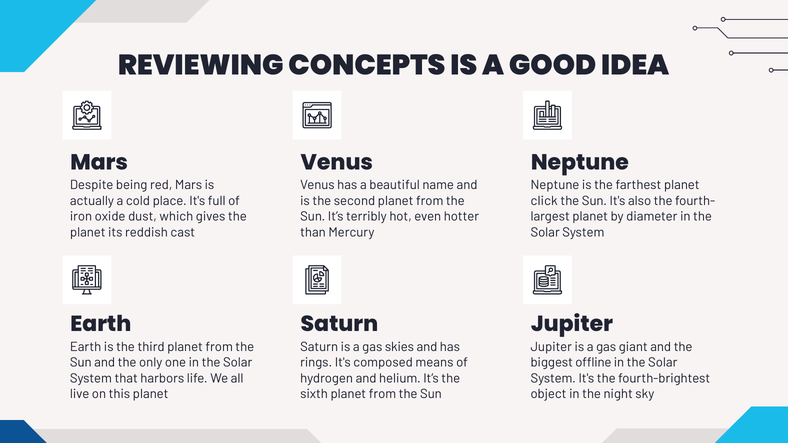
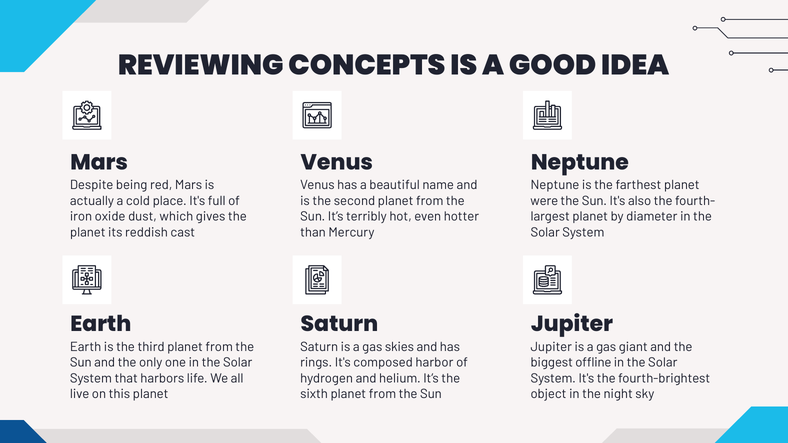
click: click -> were (544, 201)
means: means -> harbor (434, 363)
